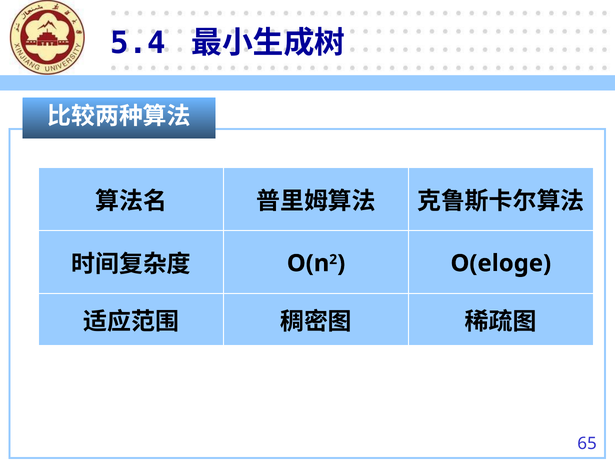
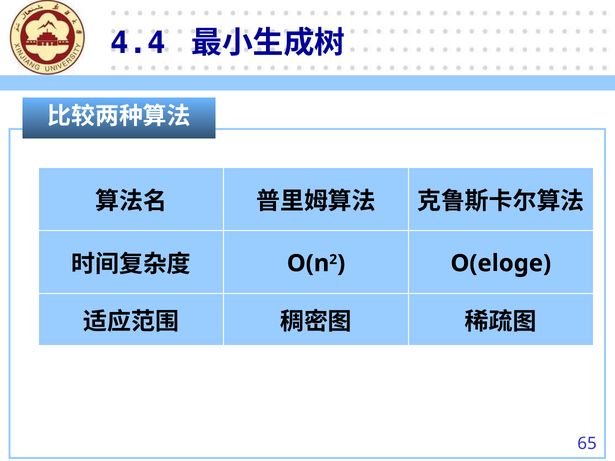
5.4: 5.4 -> 4.4 (138, 43)
